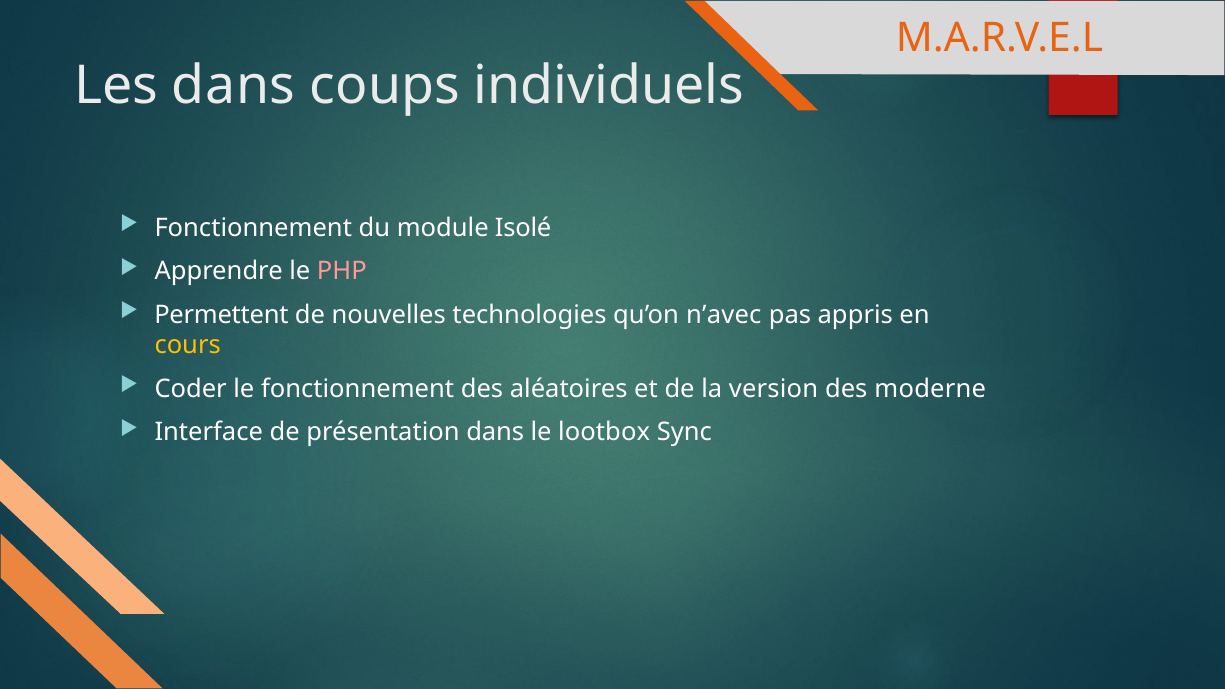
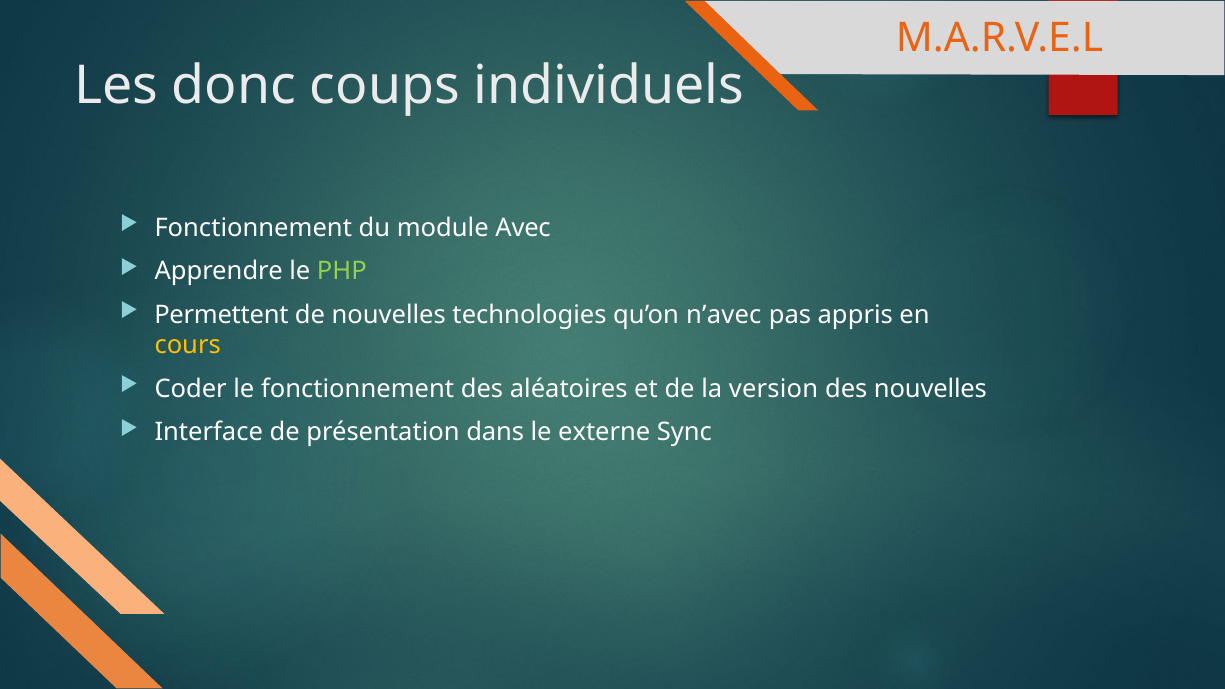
Les dans: dans -> donc (234, 86)
Isolé: Isolé -> Avec (523, 228)
PHP colour: pink -> light green (342, 271)
des moderne: moderne -> nouvelles (930, 389)
lootbox: lootbox -> externe (604, 432)
